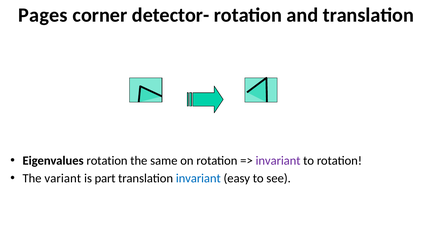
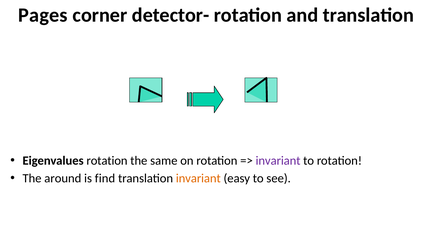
variant: variant -> around (63, 178)
part: part -> find (105, 178)
invariant colour: blue -> orange (198, 178)
